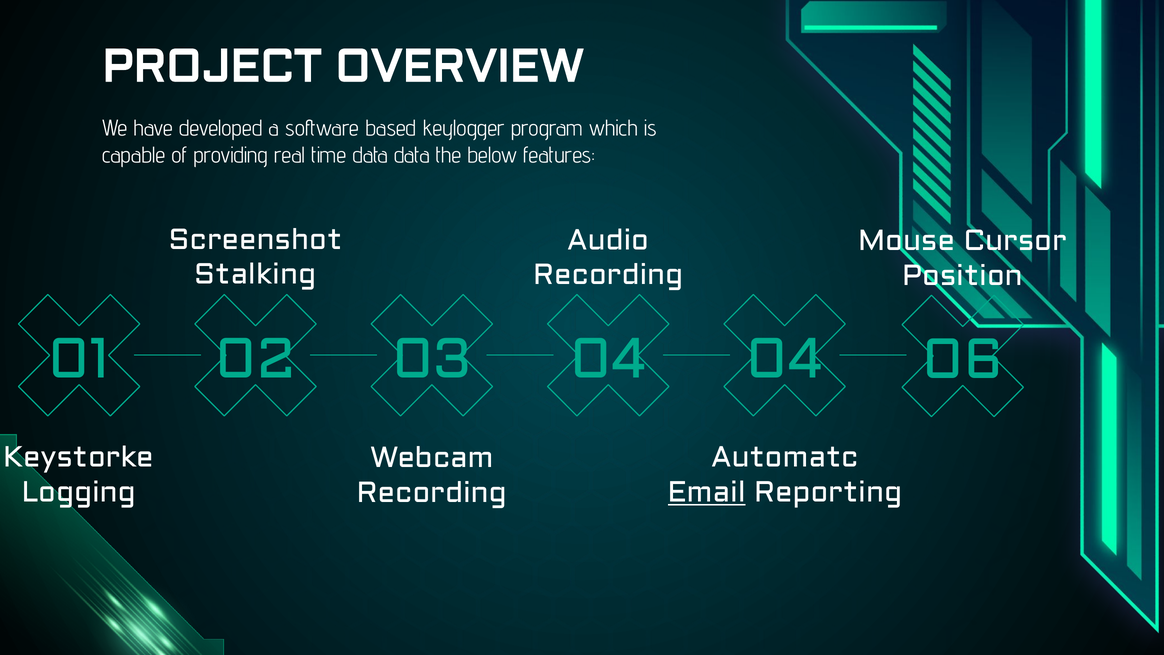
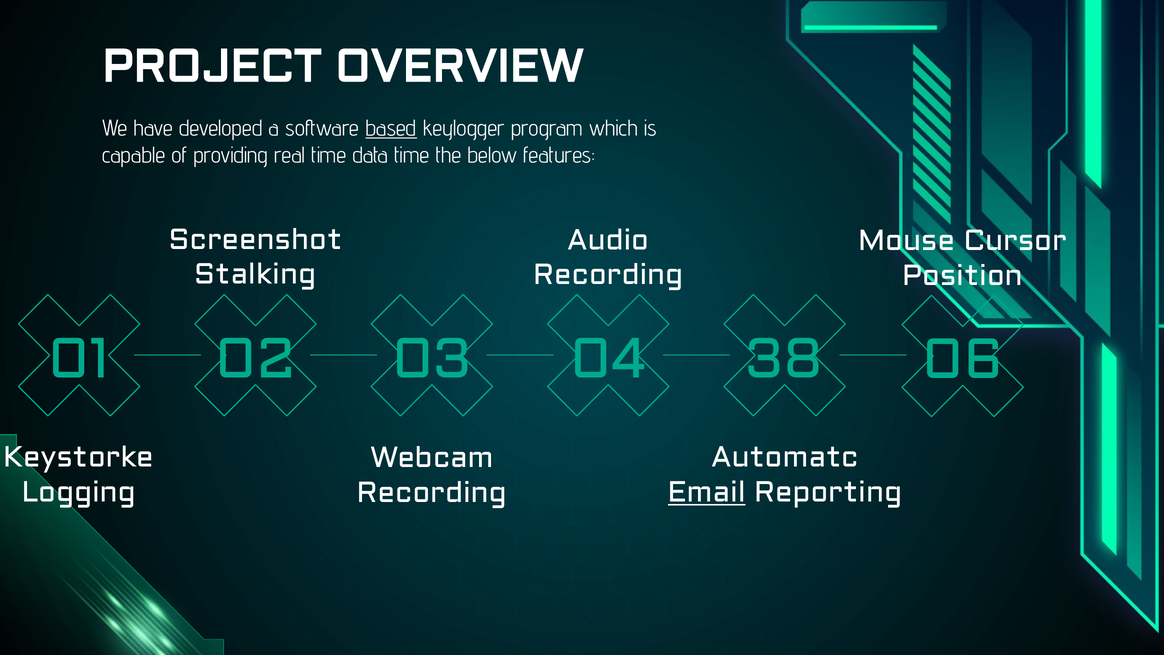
based underline: none -> present (391, 128)
data data: data -> time (412, 155)
04 04: 04 -> 38 (784, 359)
